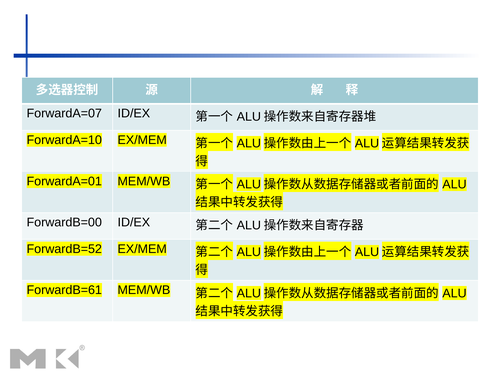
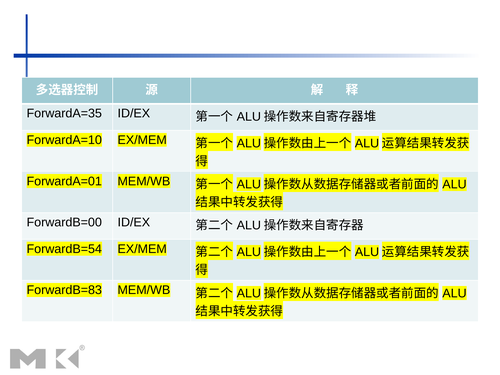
ForwardA=07: ForwardA=07 -> ForwardA=35 (64, 113)
ForwardB=52: ForwardB=52 -> ForwardB=54 (64, 249)
ForwardB=61: ForwardB=61 -> ForwardB=83 (64, 290)
